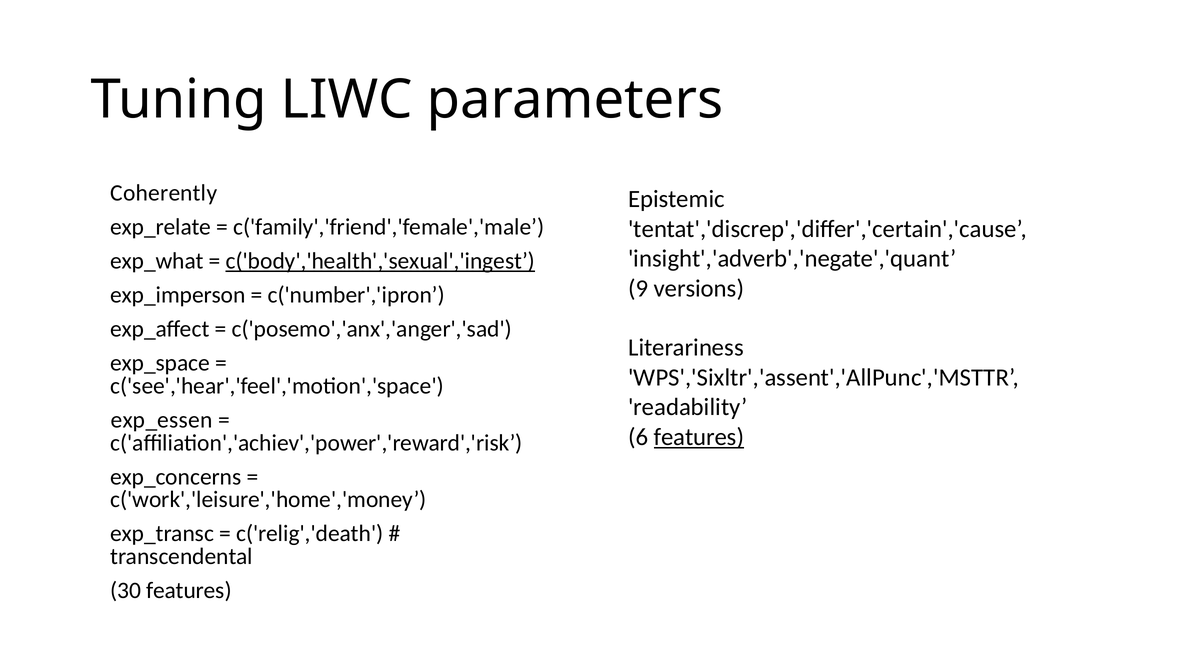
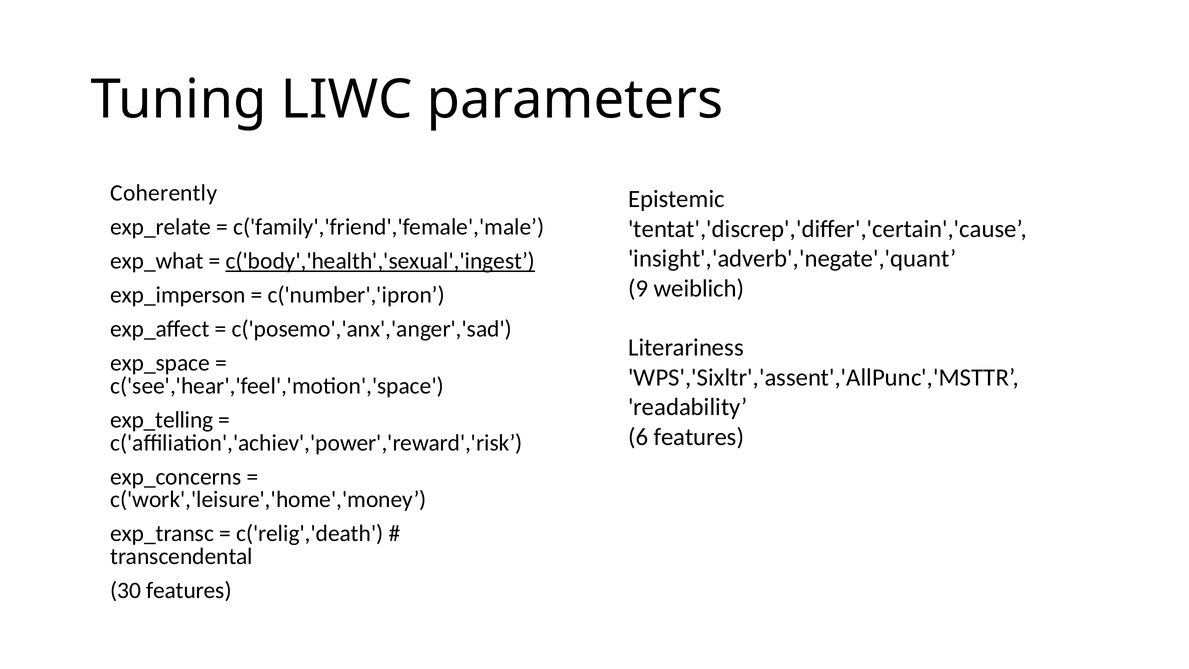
versions: versions -> weiblich (699, 288)
exp_essen: exp_essen -> exp_telling (162, 420)
features underline: present -> none (699, 437)
